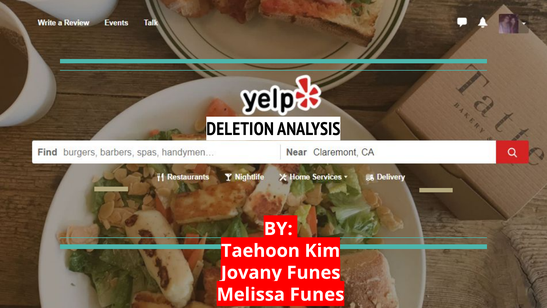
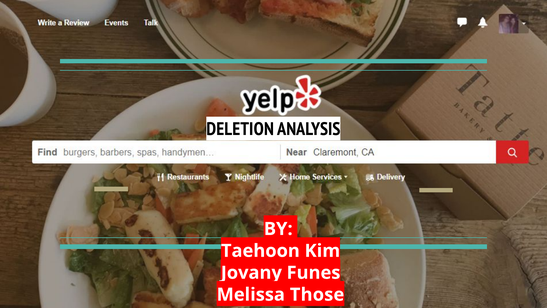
Melissa Funes: Funes -> Those (317, 294)
